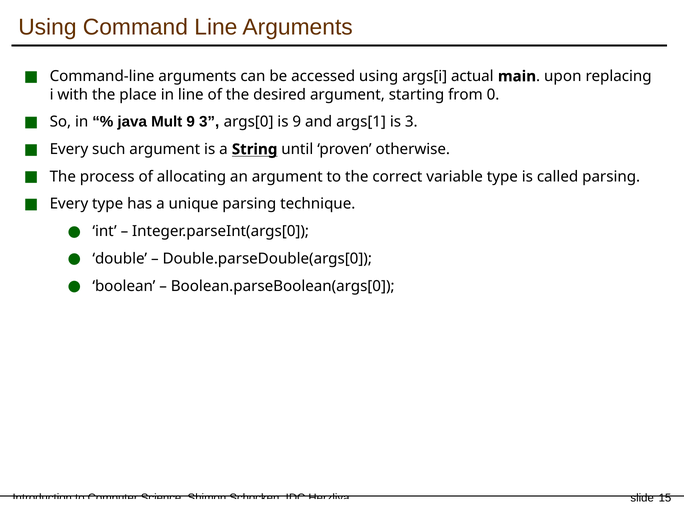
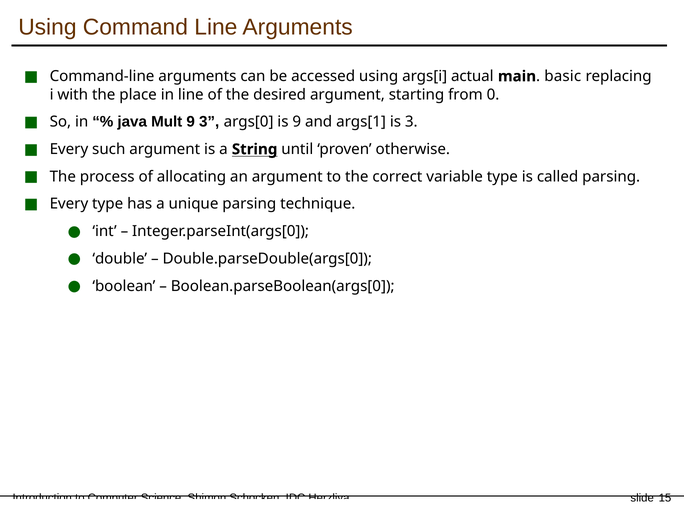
upon: upon -> basic (563, 76)
